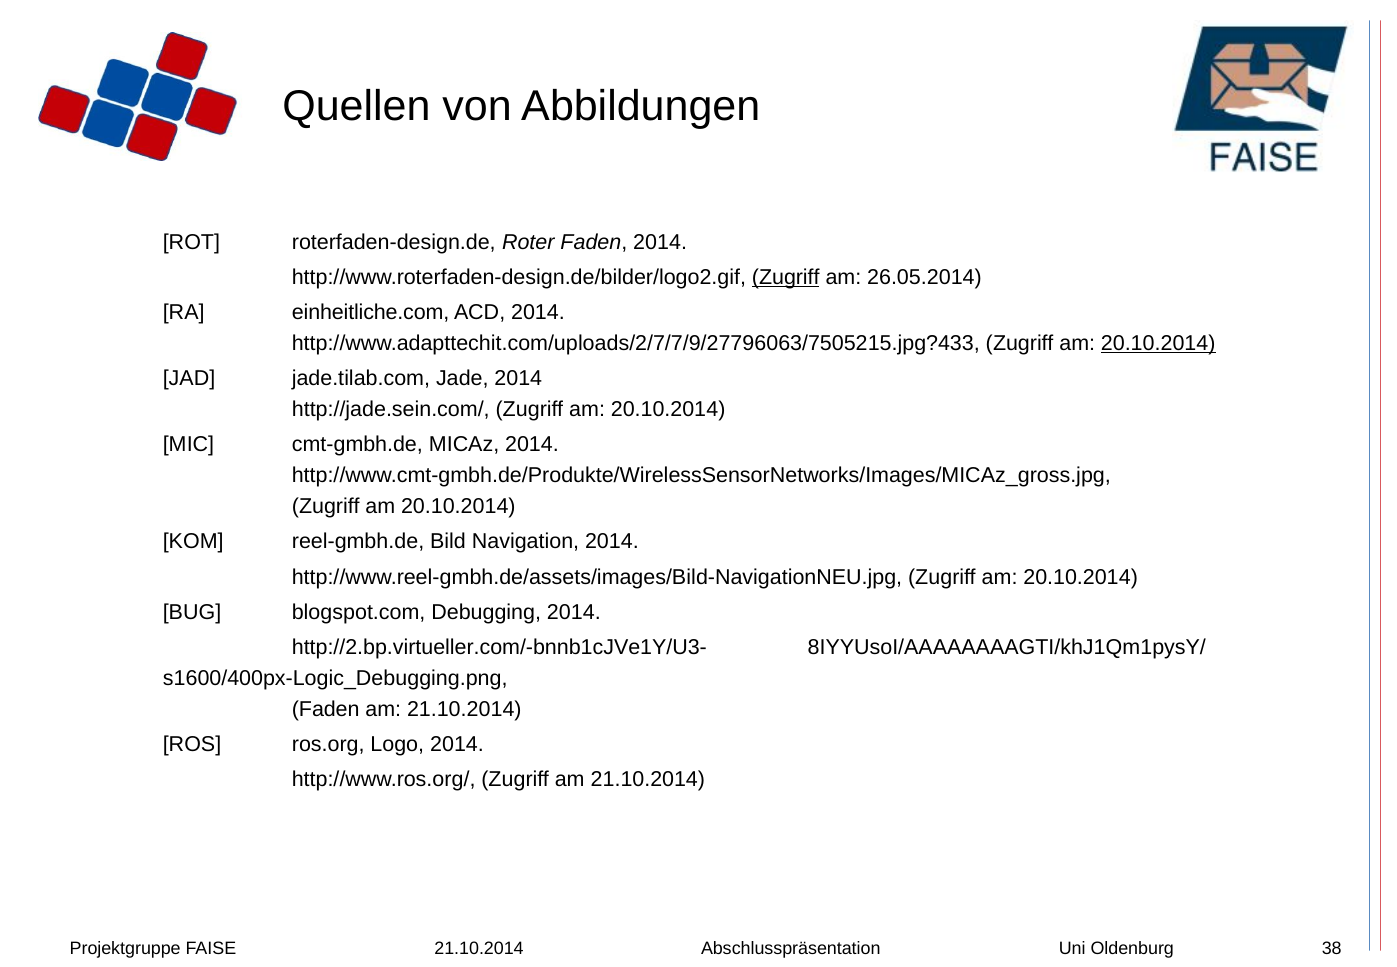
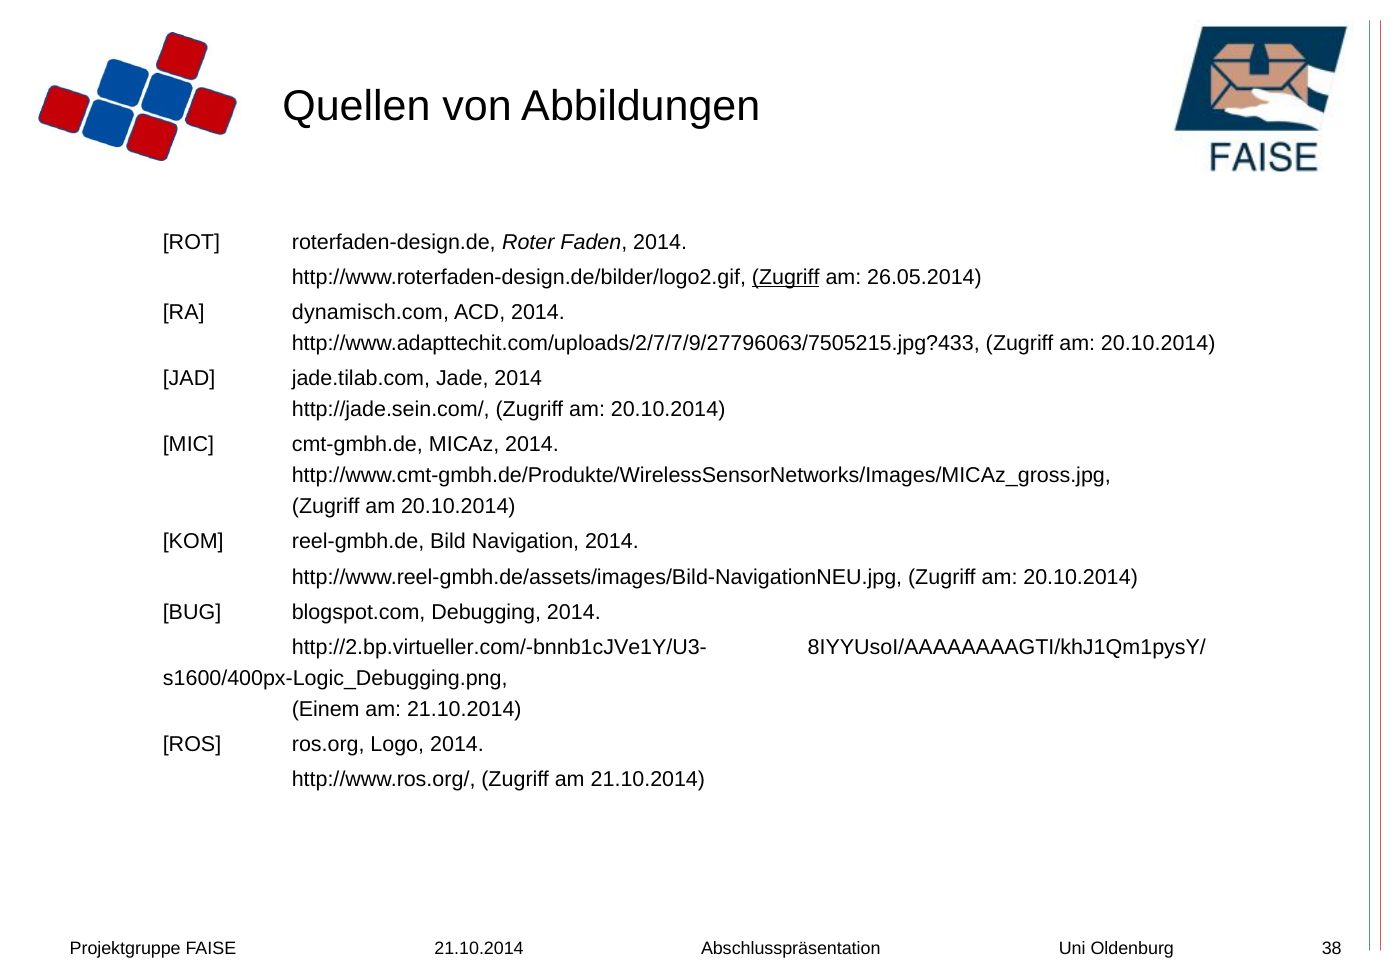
einheitliche.com: einheitliche.com -> dynamisch.com (370, 313)
20.10.2014 underline: present -> none (1158, 343)
Faden: Faden -> Einem (326, 709)
